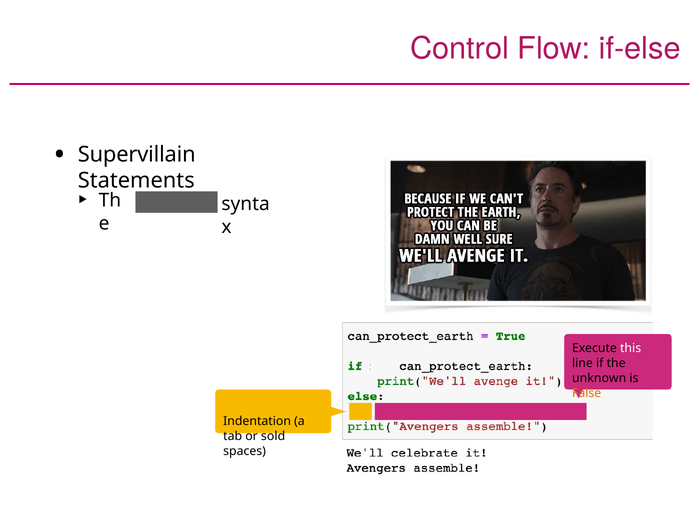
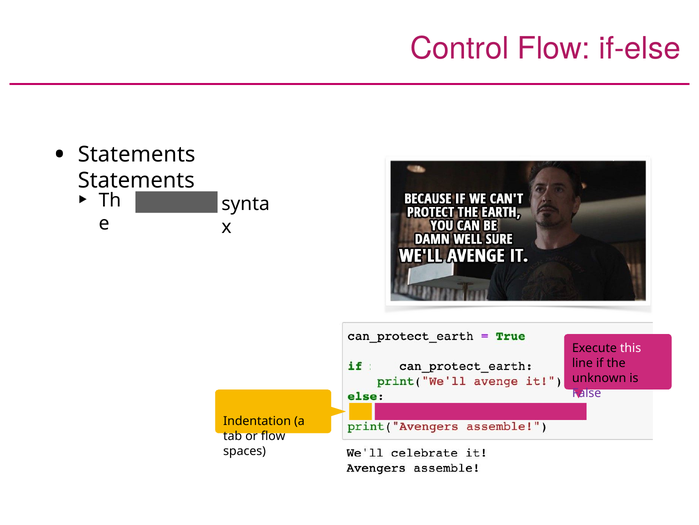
Supervillain: Supervillain -> Statements (137, 154)
False colour: orange -> purple (587, 392)
or sold: sold -> flow (273, 436)
